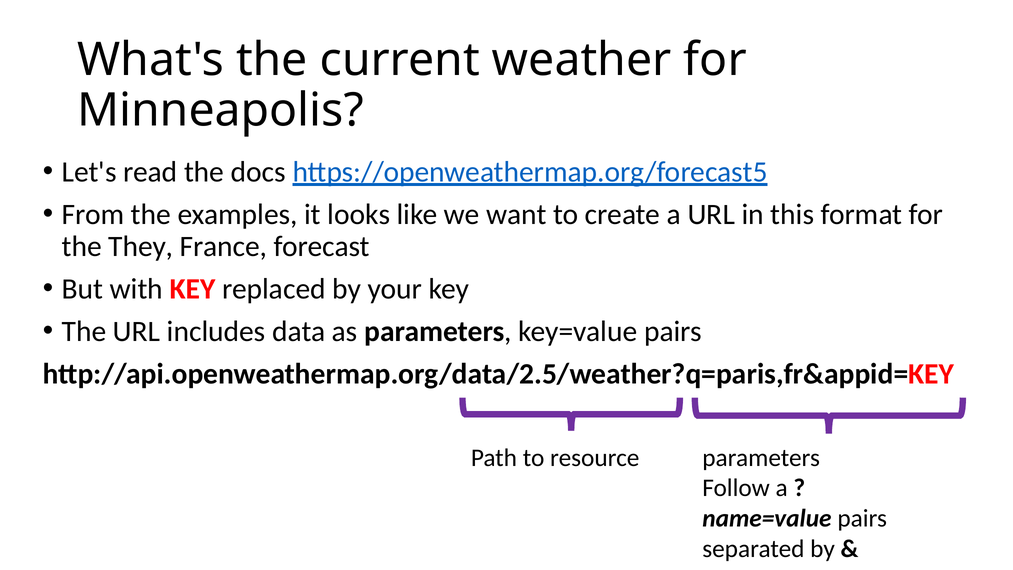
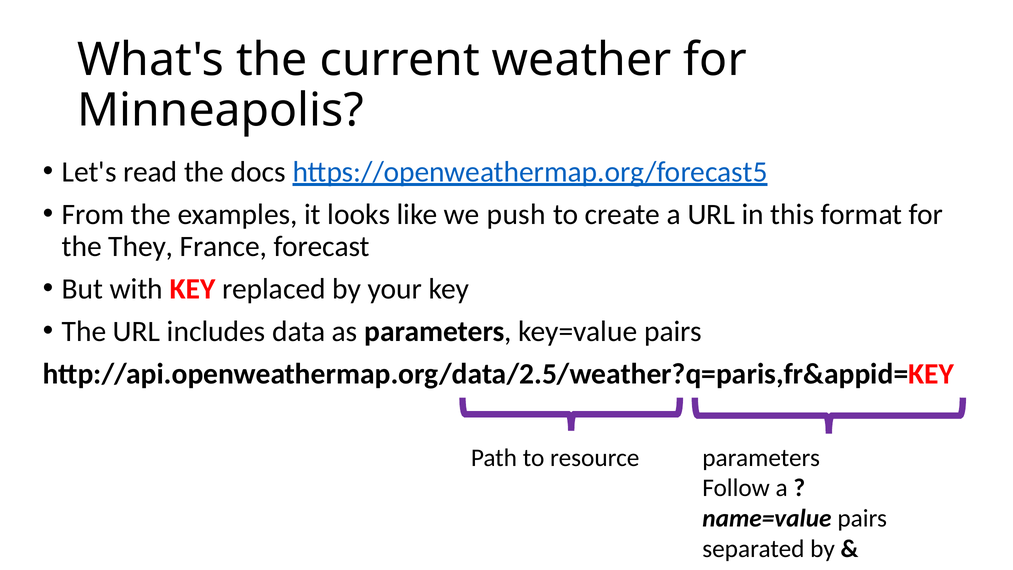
want: want -> push (516, 214)
